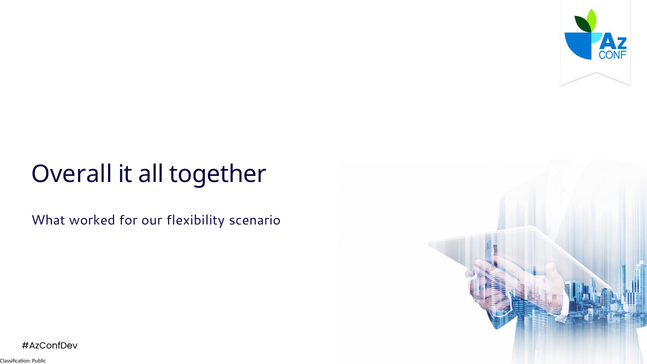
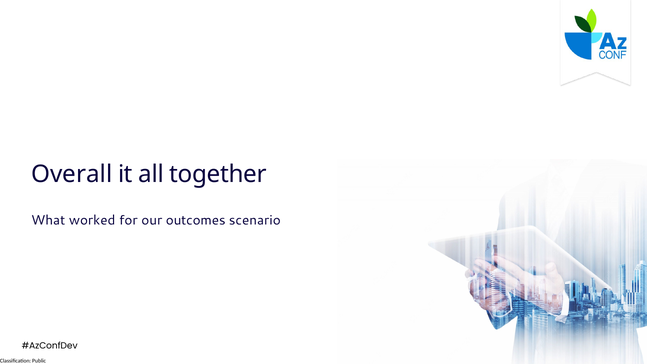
flexibility: flexibility -> outcomes (196, 220)
